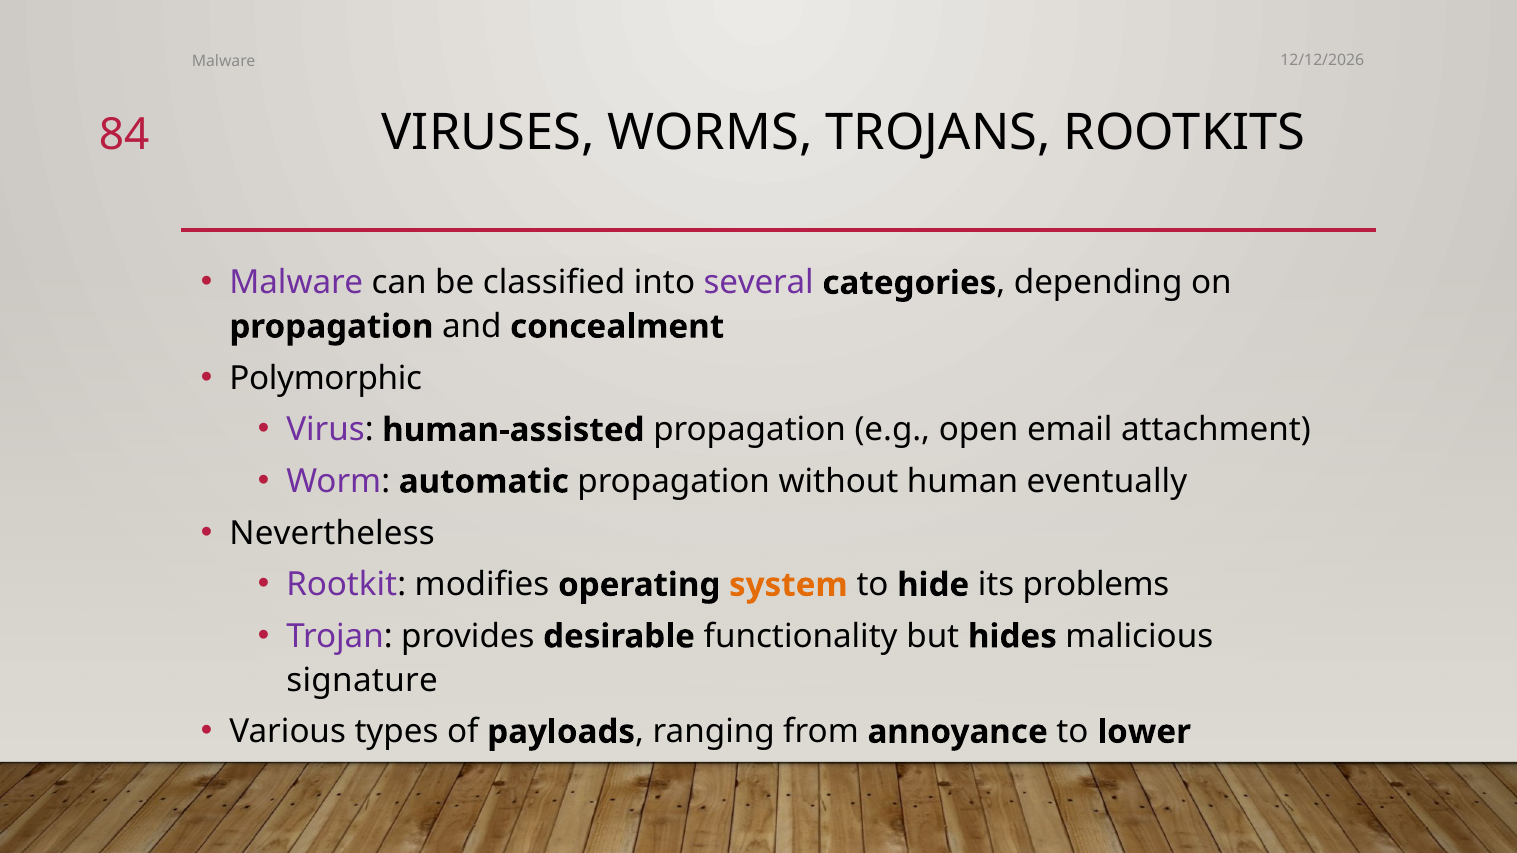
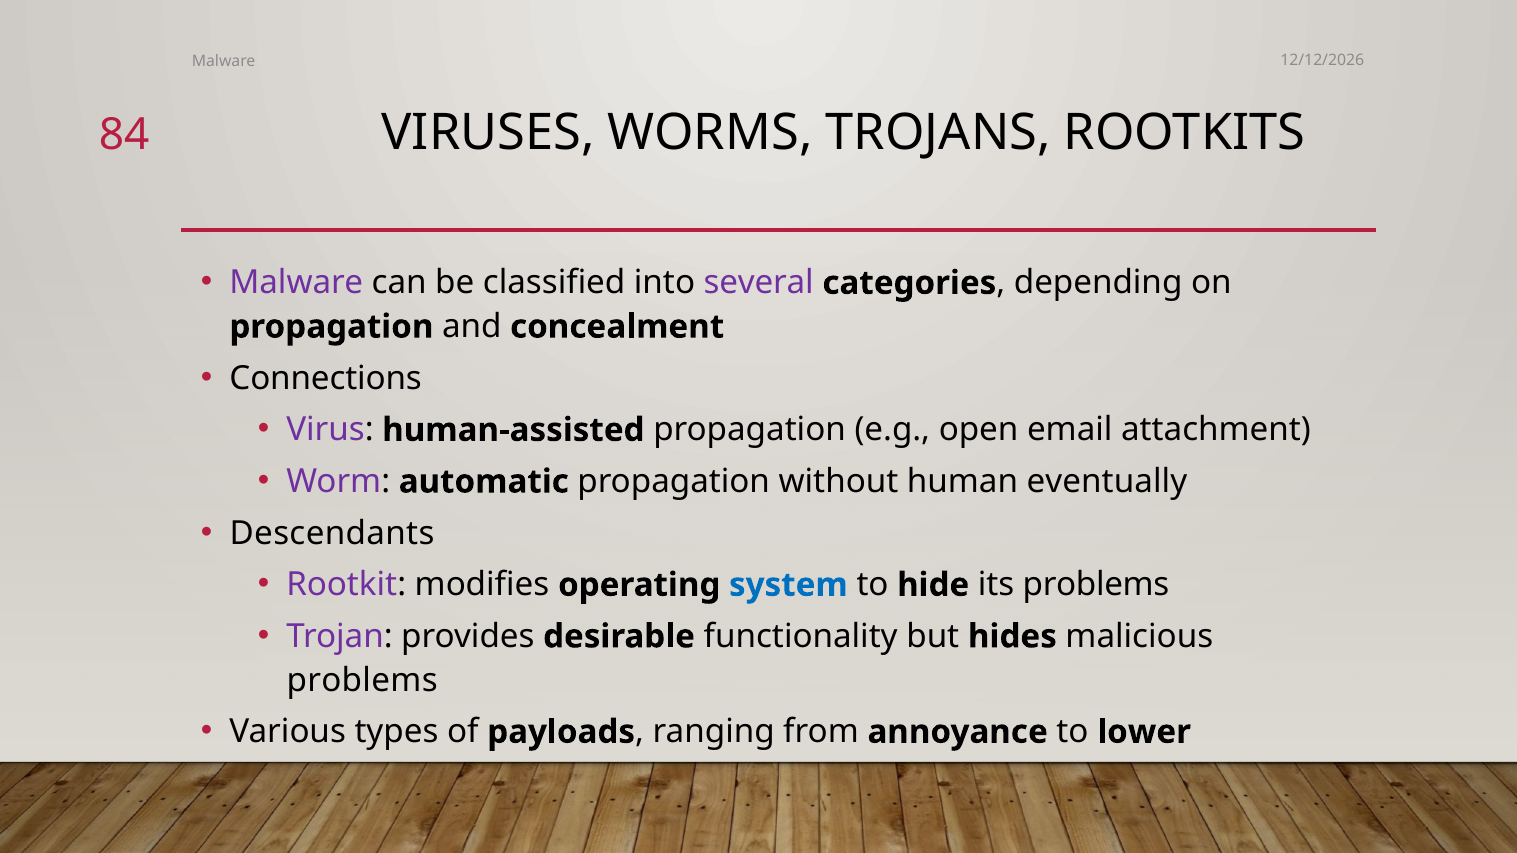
Polymorphic: Polymorphic -> Connections (326, 378)
Nevertheless: Nevertheless -> Descendants (332, 533)
system colour: orange -> blue (788, 585)
signature: signature -> problems (362, 680)
